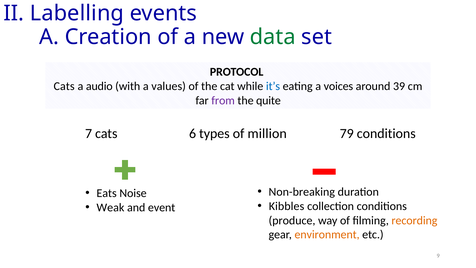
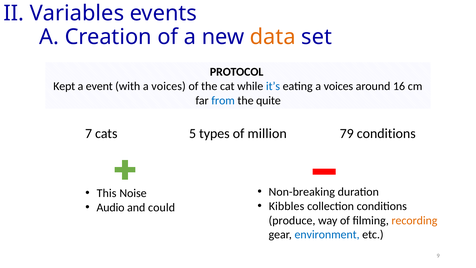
Labelling: Labelling -> Variables (77, 13)
data colour: green -> orange (273, 37)
Cats: Cats -> Kept (64, 86)
audio: audio -> event (99, 86)
with a values: values -> voices (169, 86)
39: 39 -> 16 (399, 86)
from colour: purple -> blue (223, 100)
6: 6 -> 5 (193, 134)
Eats: Eats -> This (107, 193)
Weak: Weak -> Audio (111, 207)
event: event -> could (162, 207)
environment colour: orange -> blue (327, 235)
